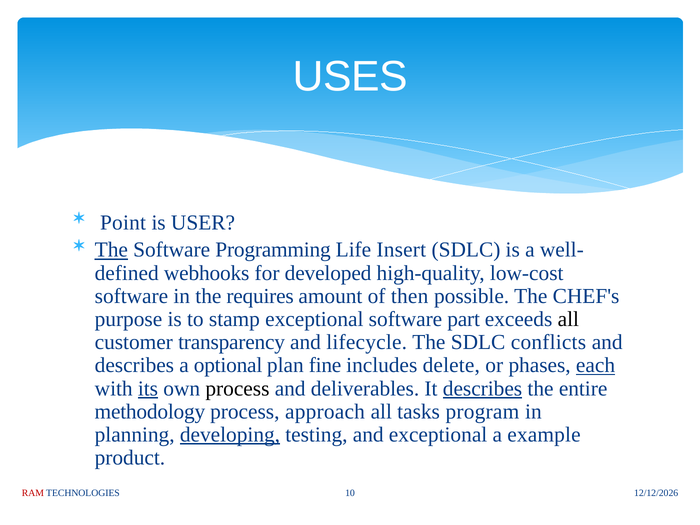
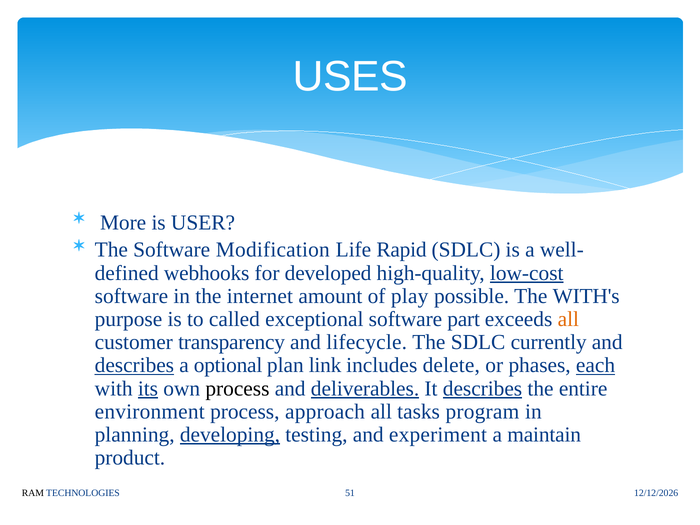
Point: Point -> More (123, 223)
The underline: present -> none (111, 250)
Programming: Programming -> Modification (273, 250)
Insert: Insert -> Rapid (401, 250)
low-cost underline: none -> present (527, 273)
requires: requires -> internet (260, 296)
then: then -> play (410, 296)
CHEF's: CHEF's -> WITH's (586, 296)
stamp: stamp -> called (234, 319)
all colour: black -> orange (568, 319)
conflicts: conflicts -> currently (549, 342)
describes underline: none -> present (134, 365)
fine: fine -> link (325, 365)
deliverables underline: none -> present (365, 388)
methodology: methodology -> environment (150, 412)
and exceptional: exceptional -> experiment (438, 435)
example: example -> maintain (544, 435)
RAM colour: red -> black (33, 493)
10: 10 -> 51 (350, 493)
